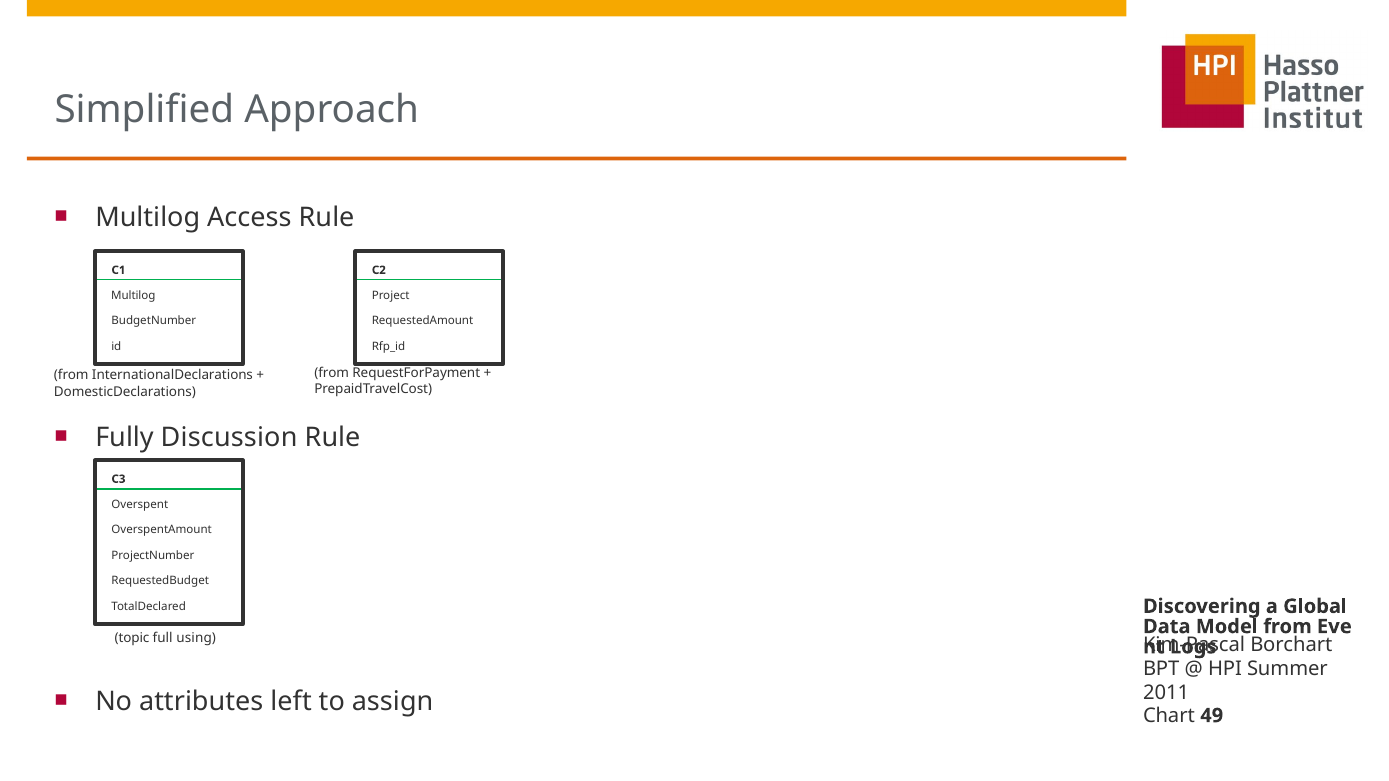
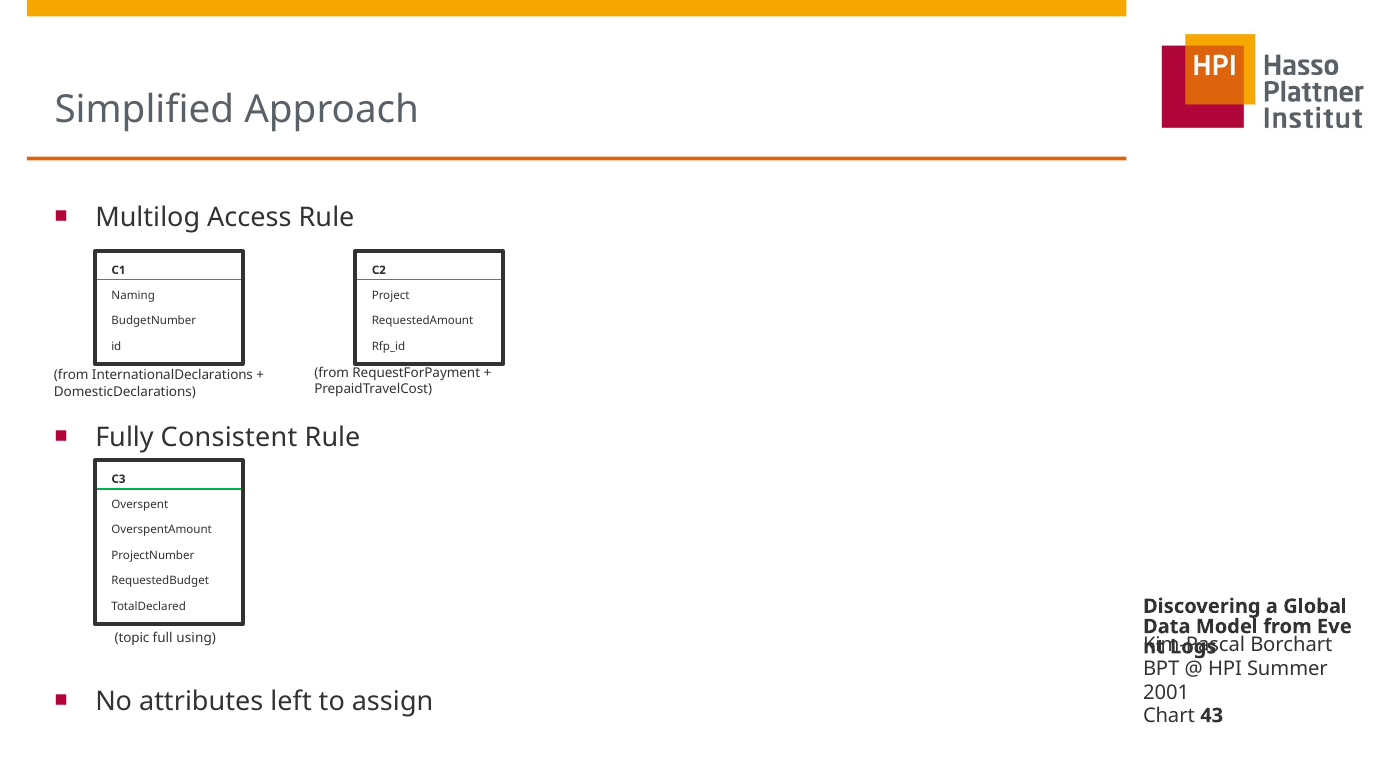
Multilog: Multilog -> Naming (133, 296)
Discussion: Discussion -> Consistent (229, 437)
2011: 2011 -> 2001 (1166, 693)
49: 49 -> 43 (1212, 716)
